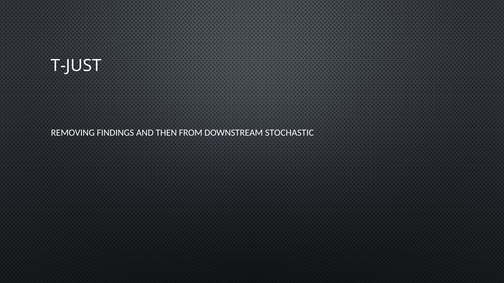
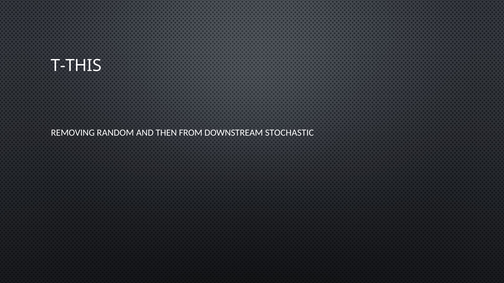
T-JUST: T-JUST -> T-THIS (76, 66)
FINDINGS: FINDINGS -> RANDOM (115, 133)
